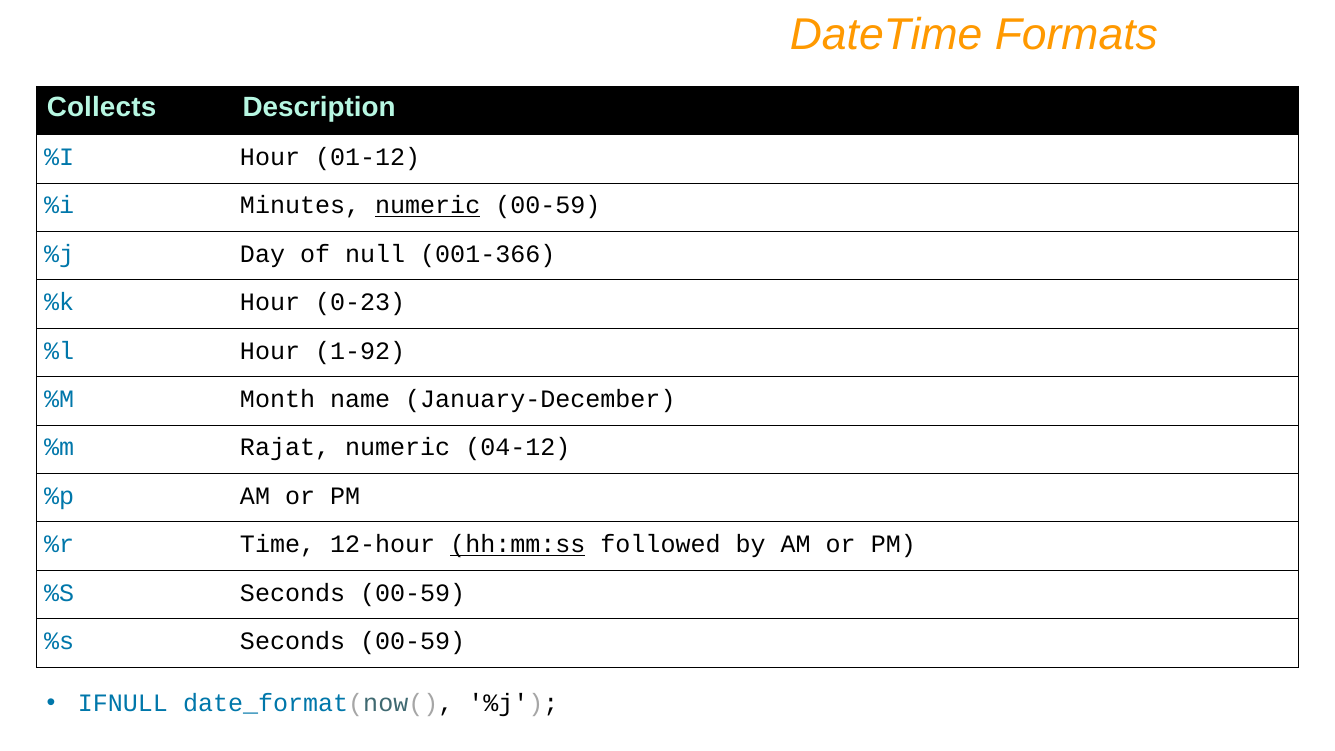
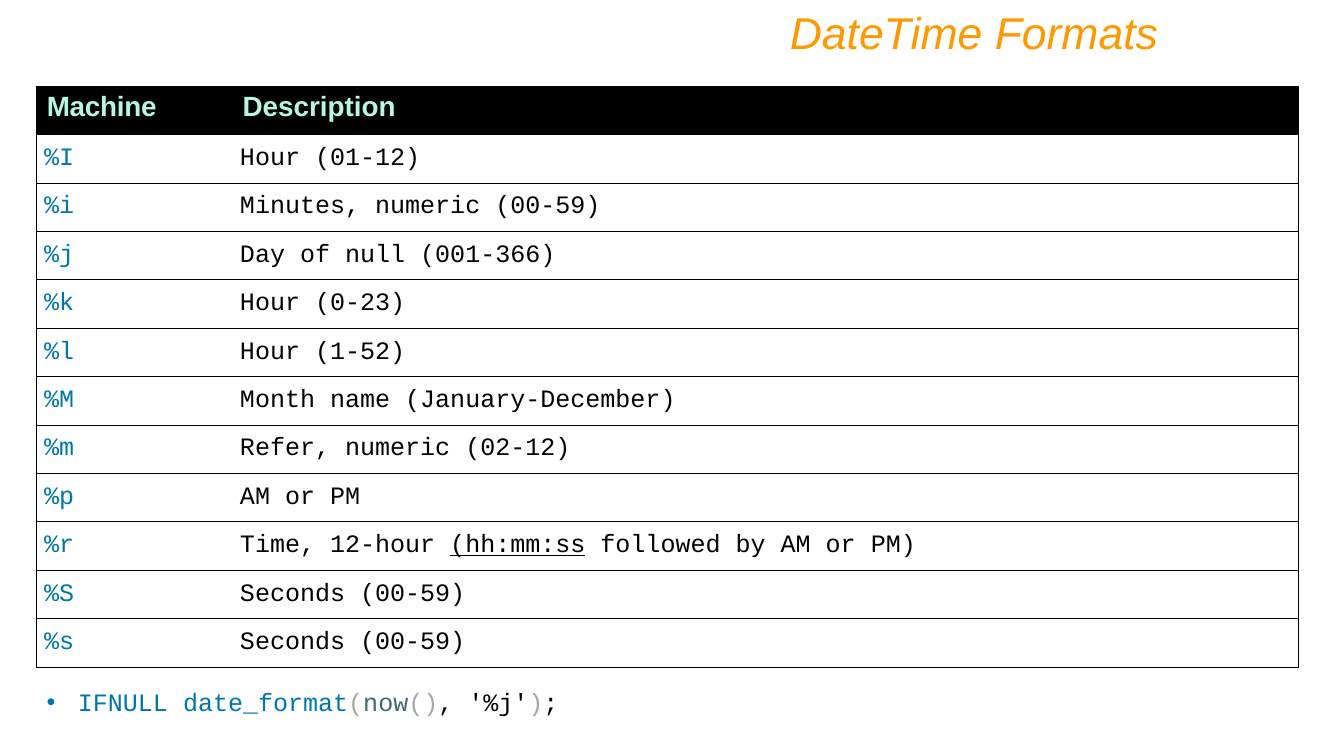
Collects: Collects -> Machine (102, 107)
numeric underline: present -> none (428, 206)
1-92: 1-92 -> 1-52 (360, 351)
Rajat: Rajat -> Refer (285, 448)
04-12: 04-12 -> 02-12 (518, 448)
